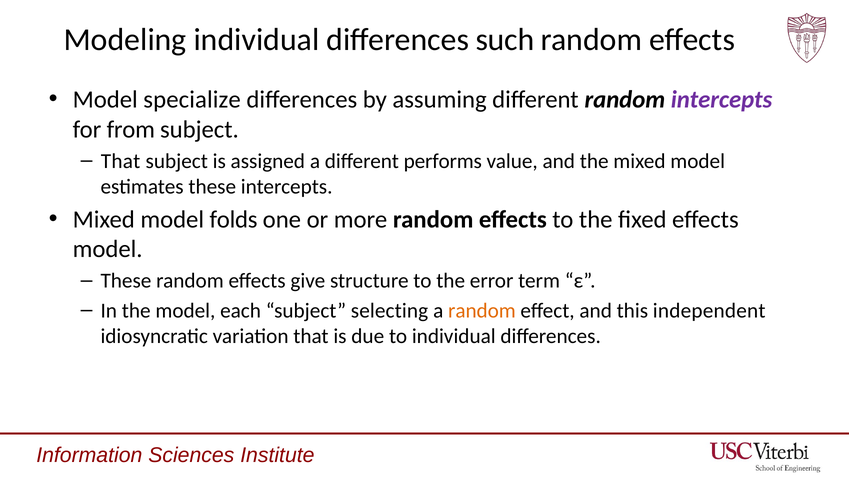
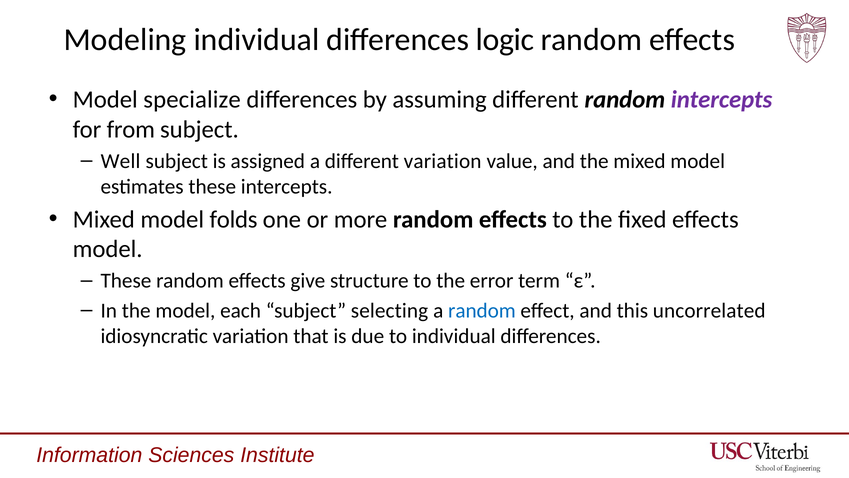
such: such -> logic (505, 40)
That: That -> Well (121, 161)
different performs: performs -> variation (443, 161)
random colour: orange -> blue (482, 310)
independent: independent -> uncorrelated (709, 310)
